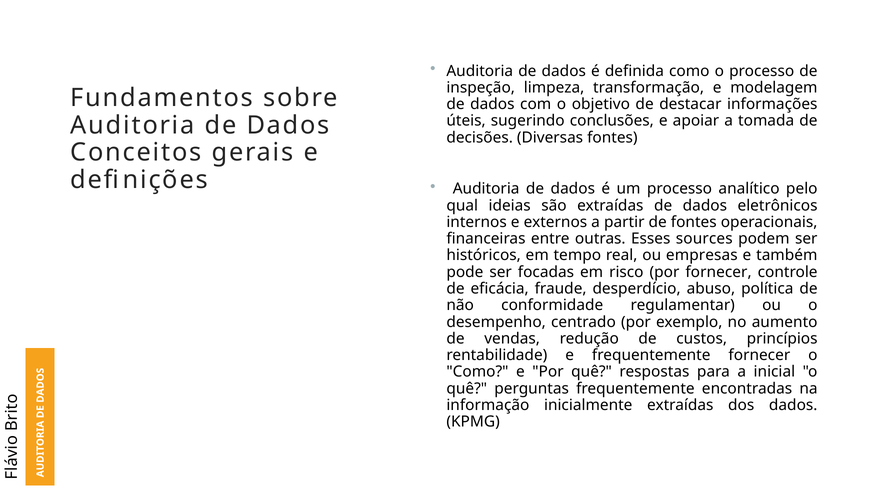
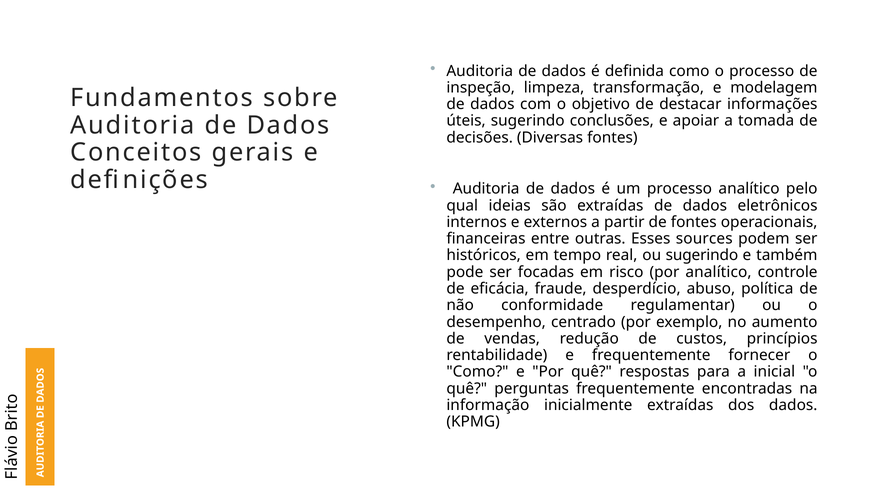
ou empresas: empresas -> sugerindo (702, 256)
por fornecer: fornecer -> analítico (718, 272)
